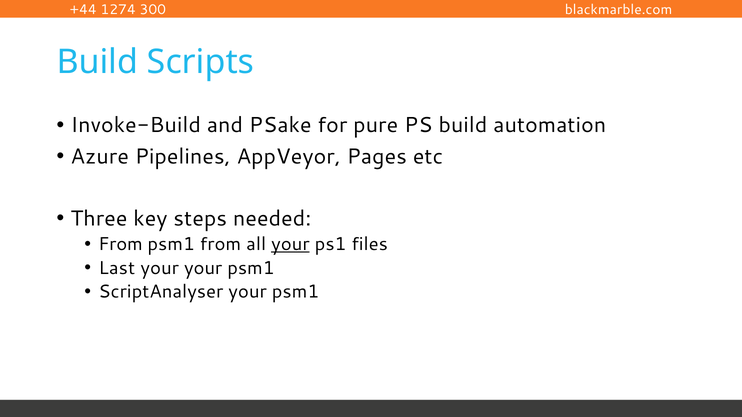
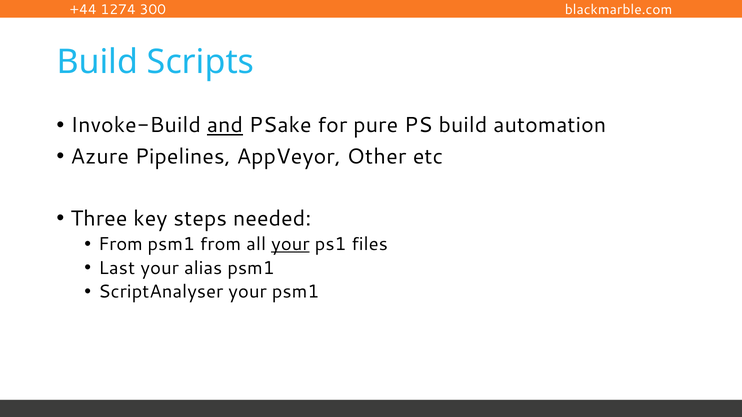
and underline: none -> present (225, 125)
Pages: Pages -> Other (377, 157)
your your: your -> alias (203, 268)
